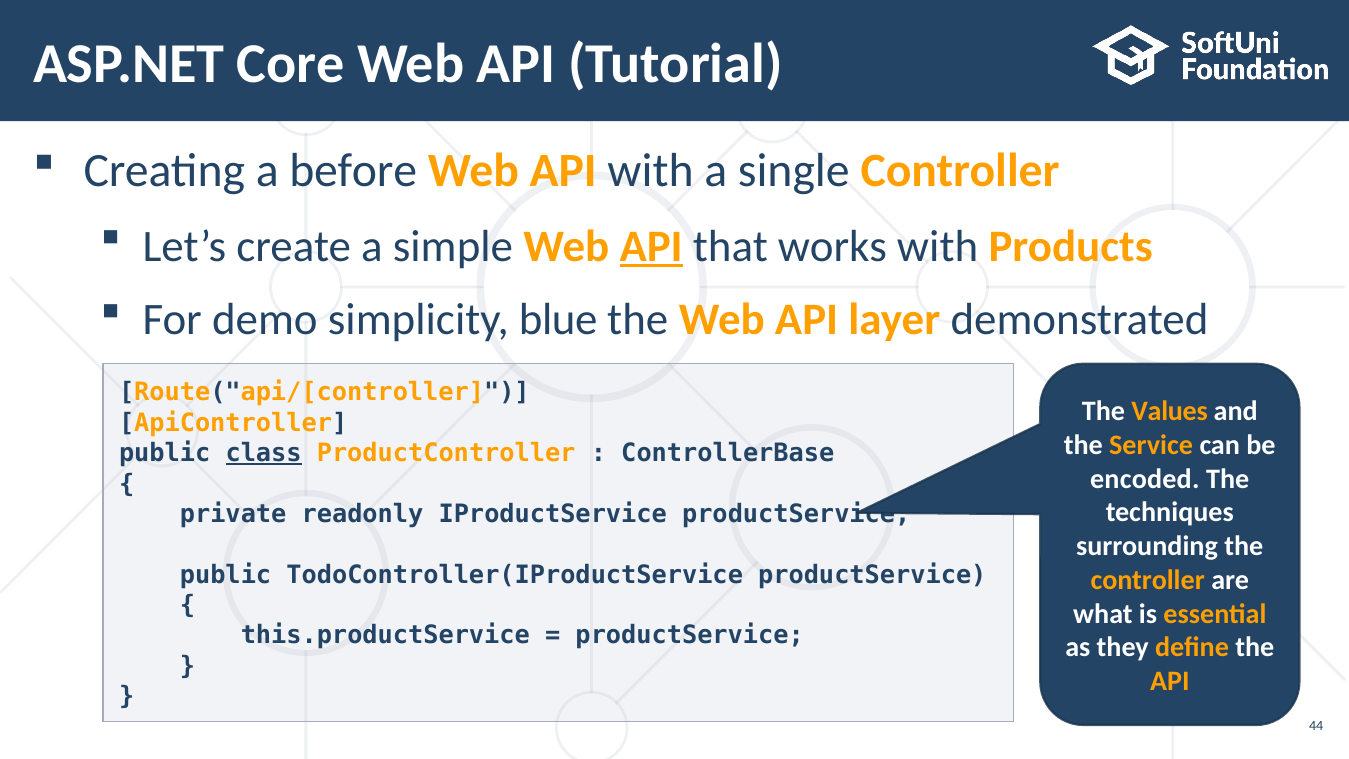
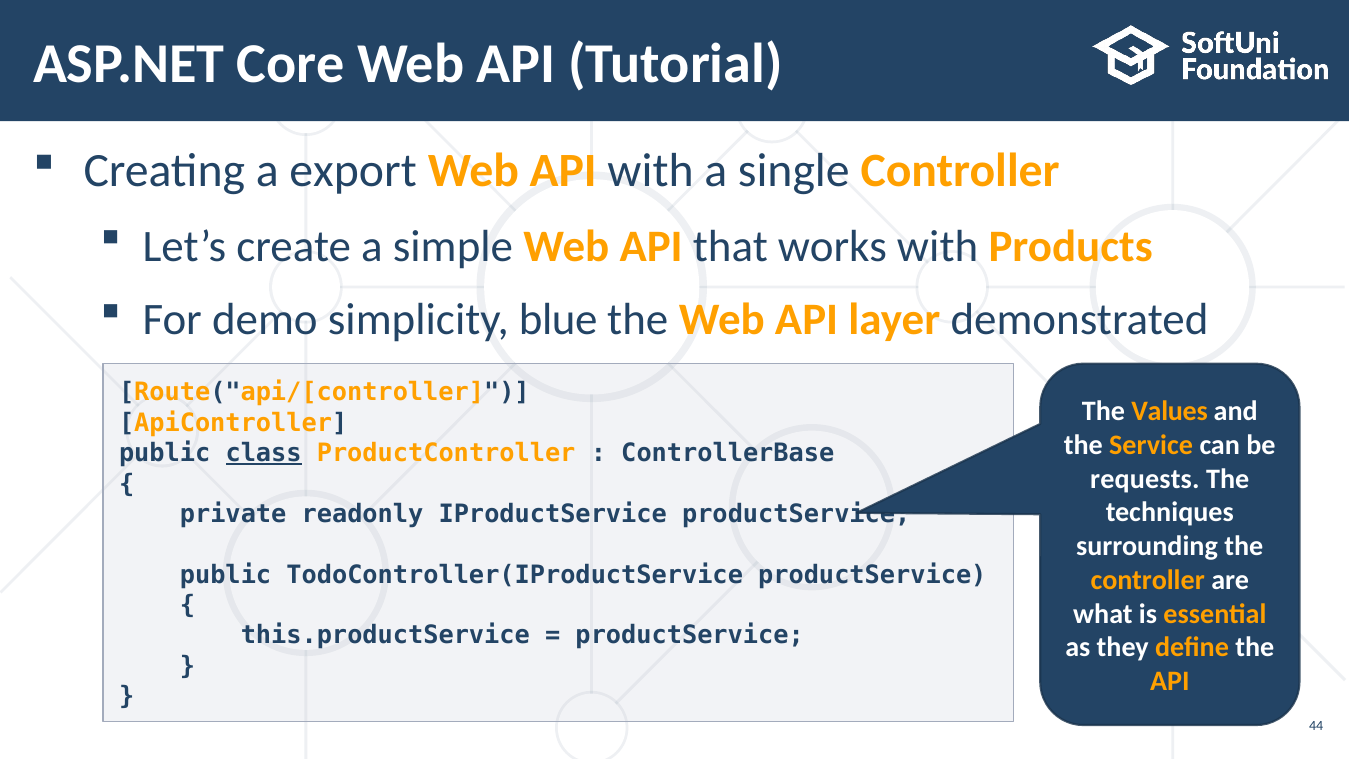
before: before -> export (353, 171)
API underline: present -> none (651, 246)
encoded: encoded -> requests (1145, 479)
